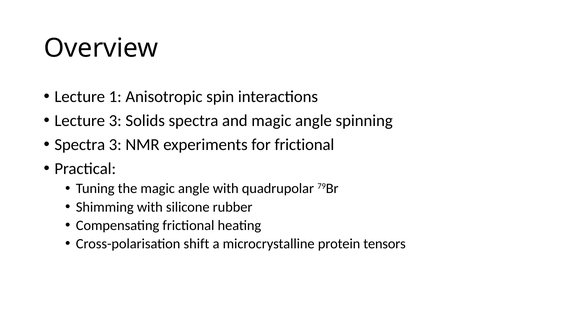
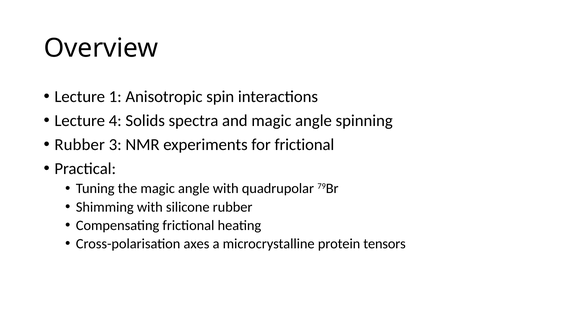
Lecture 3: 3 -> 4 (115, 121)
Spectra: Spectra -> Rubber (80, 145)
shift: shift -> axes (196, 244)
